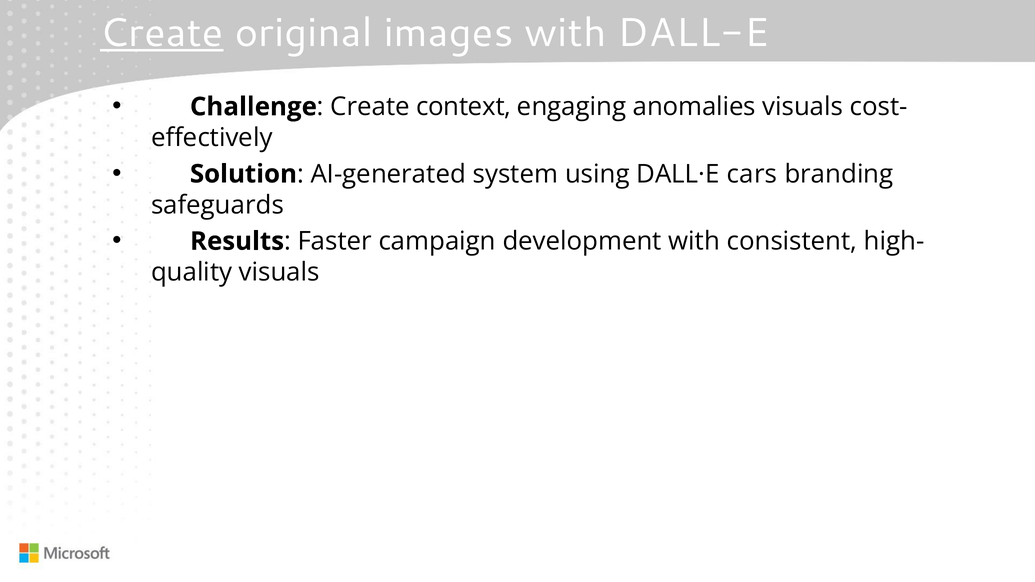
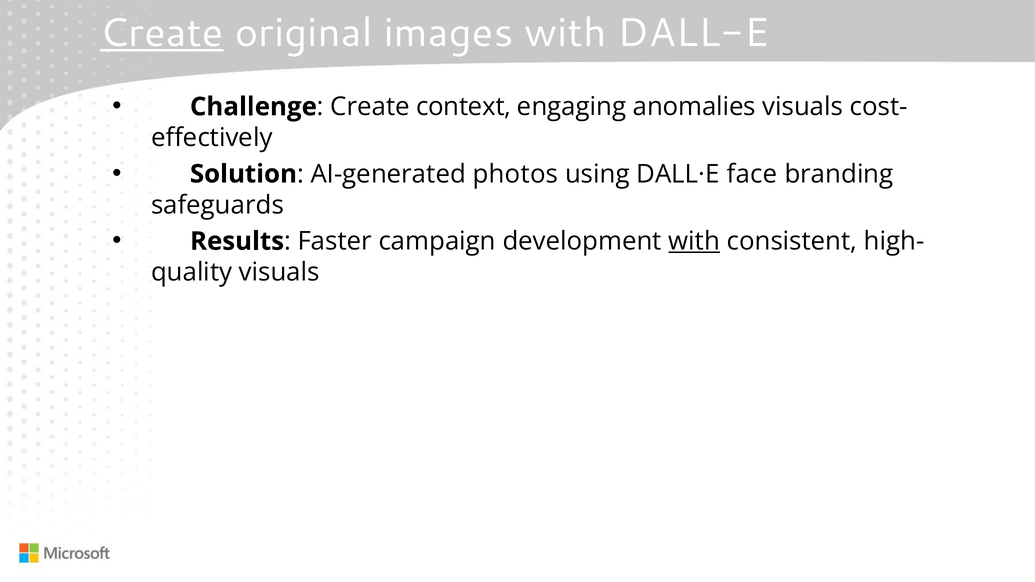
system: system -> photos (515, 174)
cars: cars -> face (752, 174)
with underline: none -> present (694, 241)
